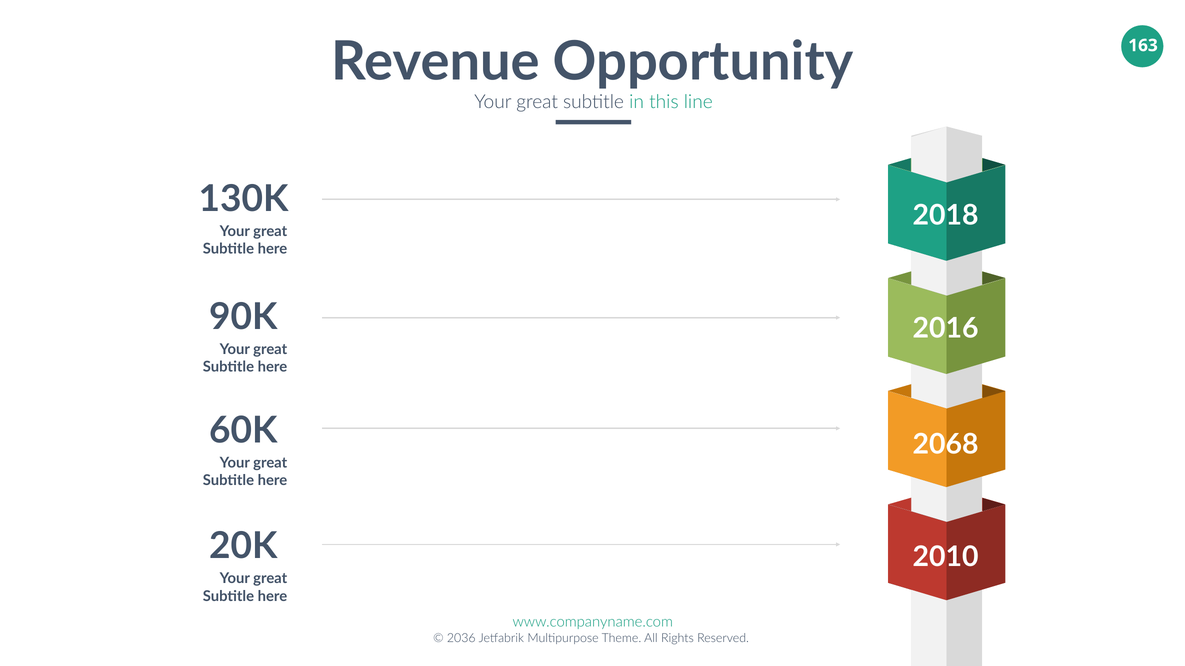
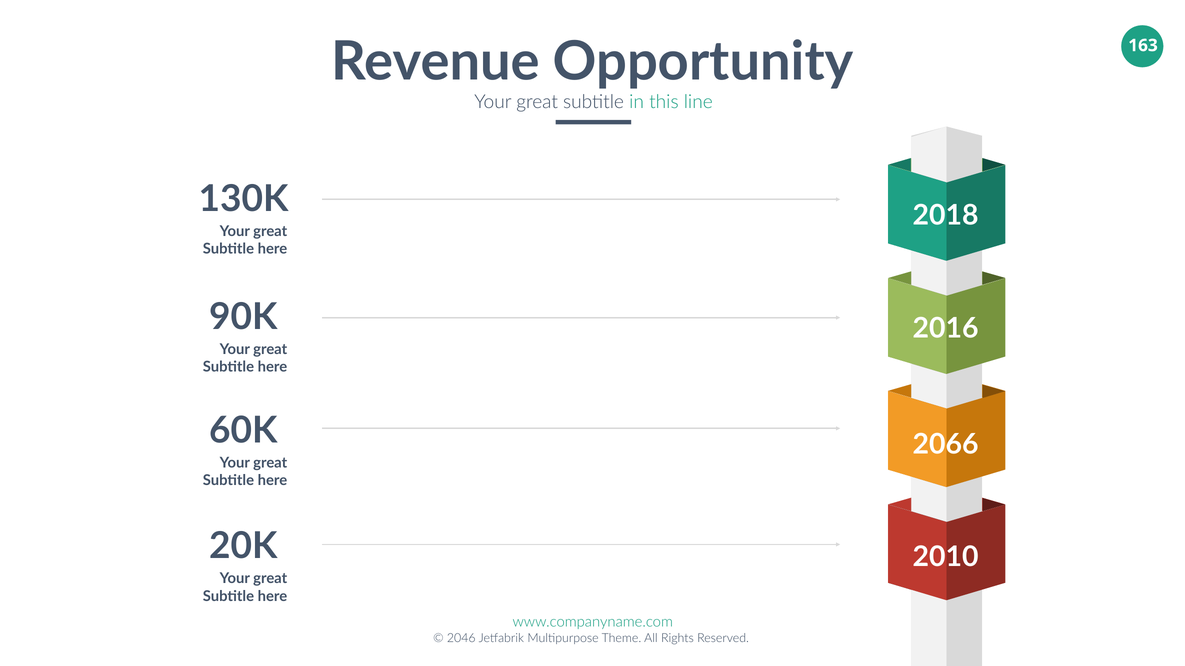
2068: 2068 -> 2066 (946, 445)
2036: 2036 -> 2046 (461, 639)
